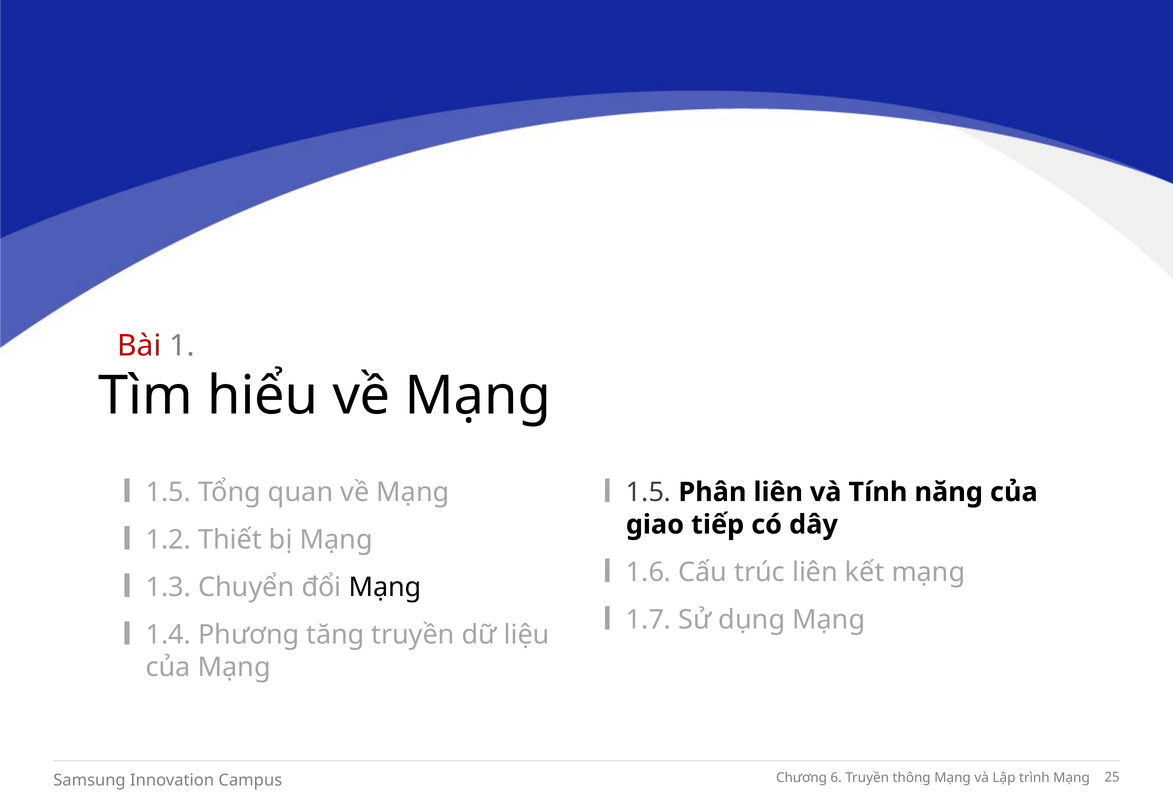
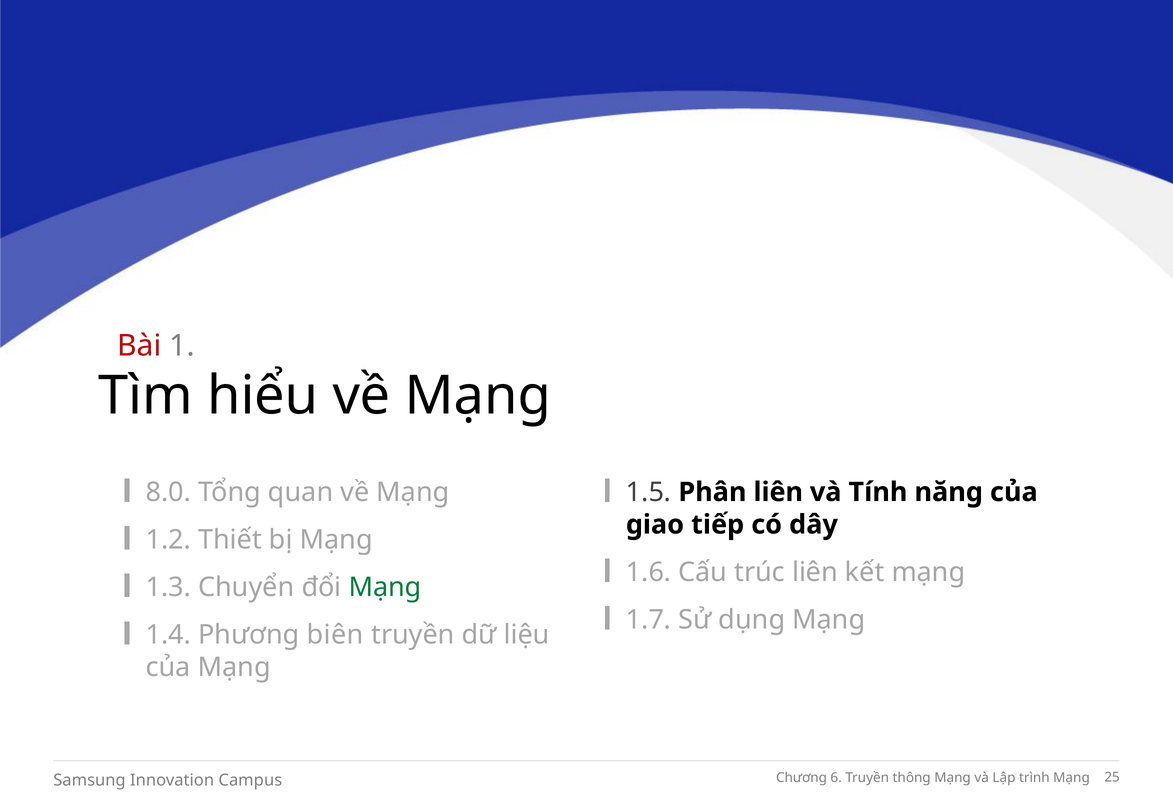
1.5: 1.5 -> 8.0 (168, 492)
Mạng colour: black -> green (385, 588)
tăng: tăng -> biên (335, 635)
